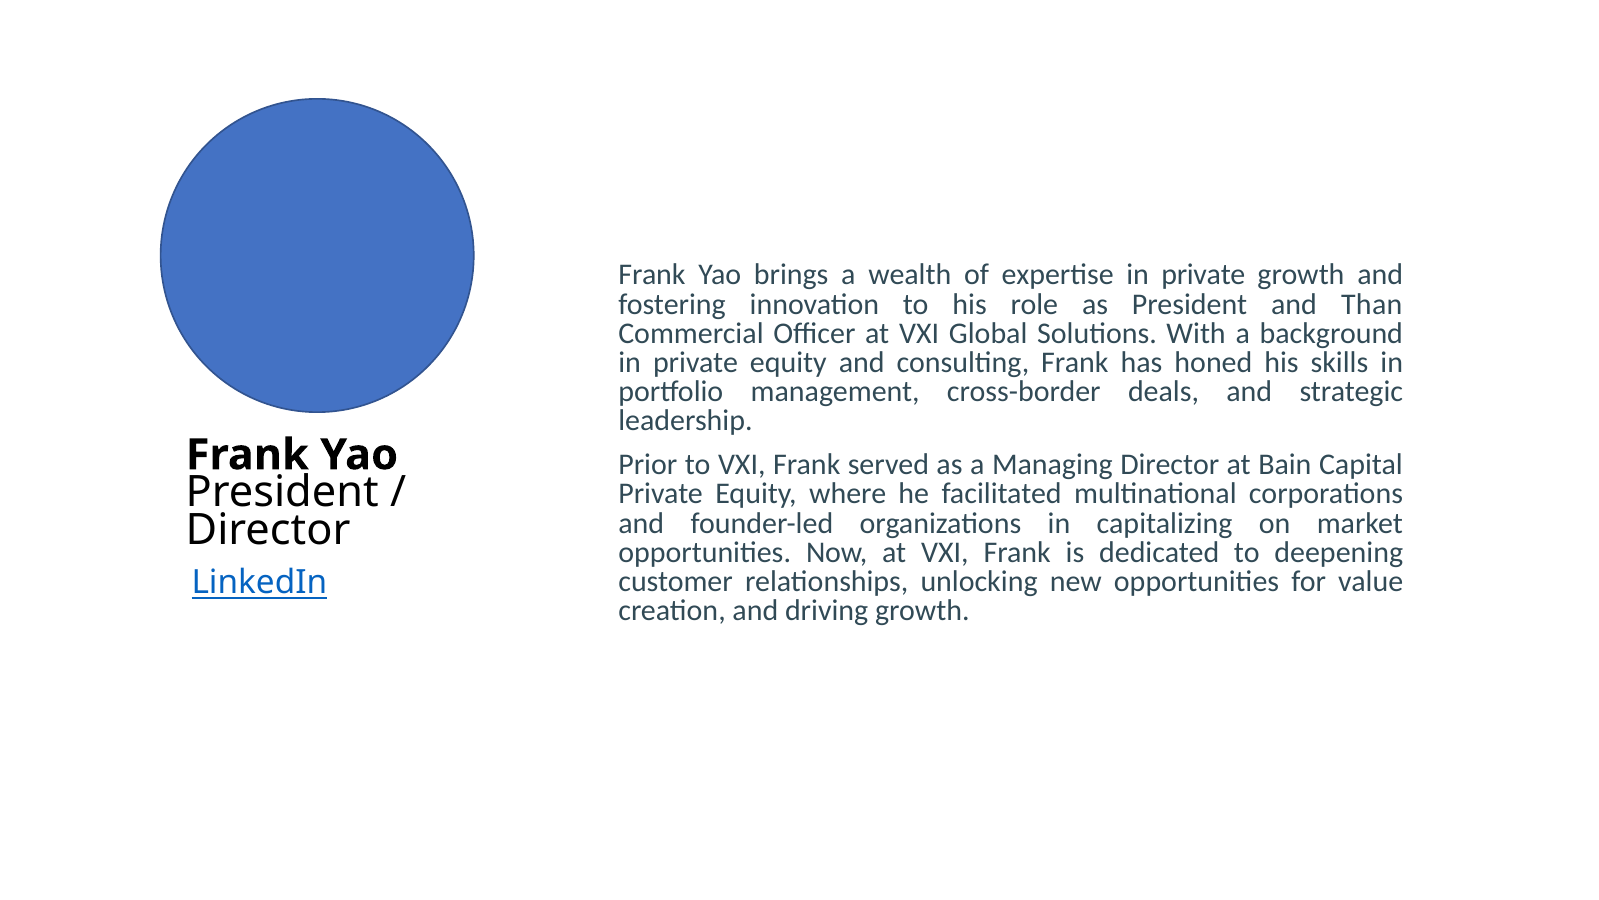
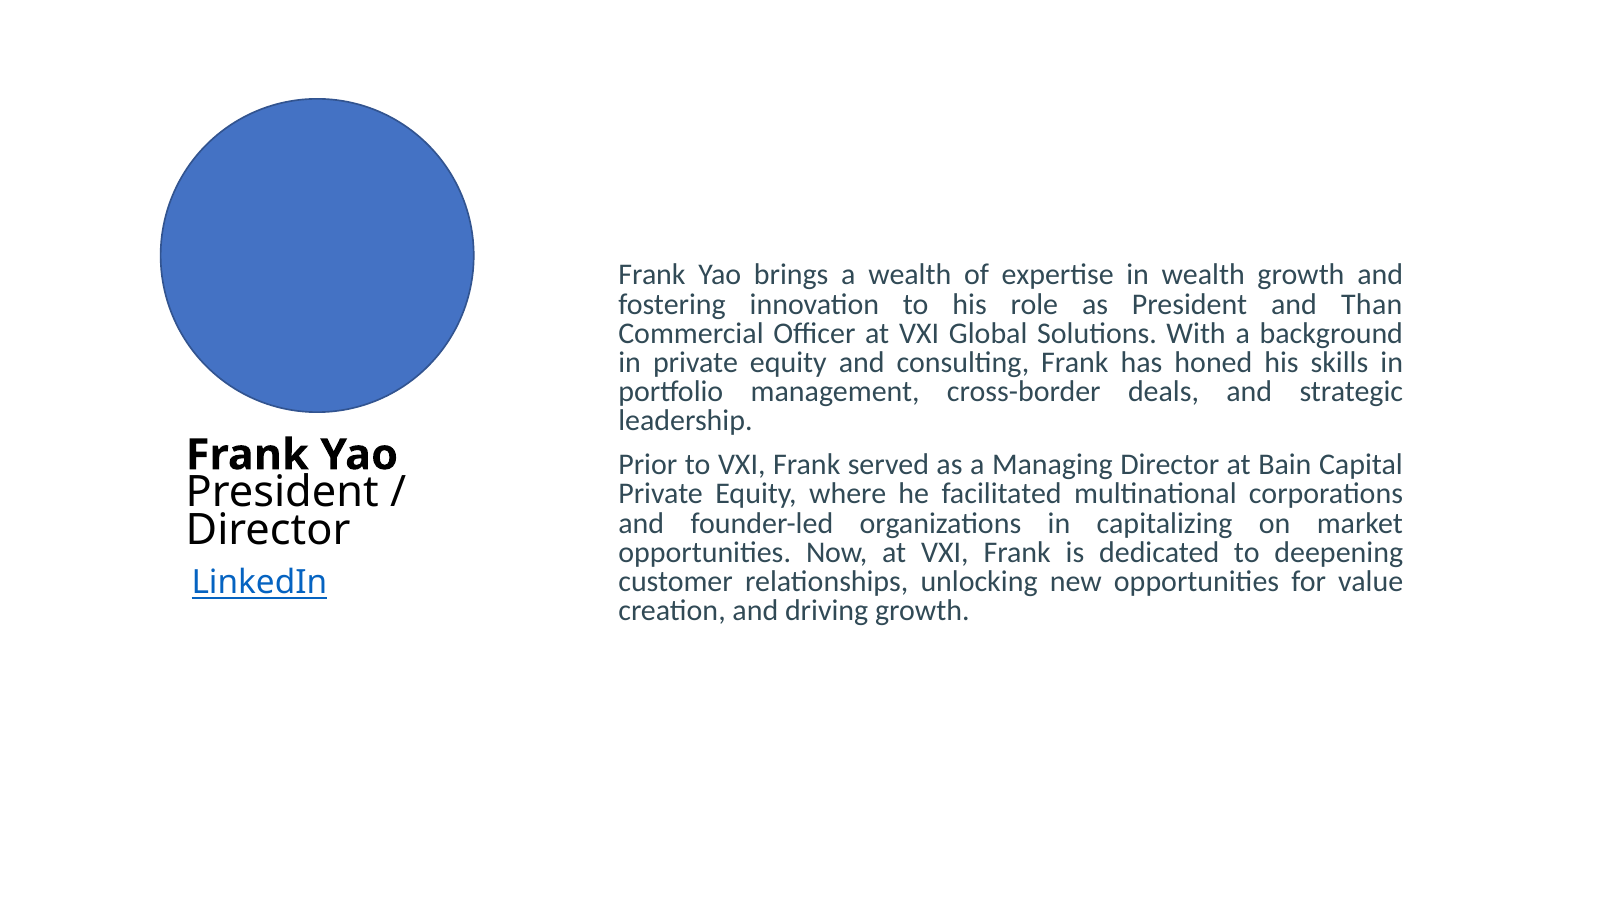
expertise in private: private -> wealth (1203, 275)
